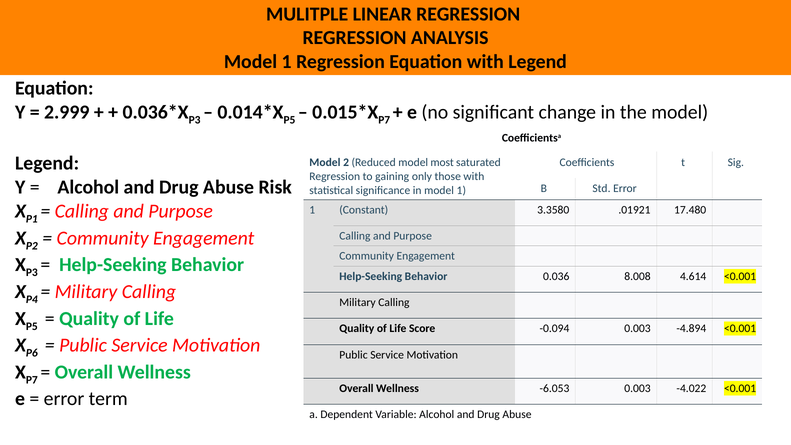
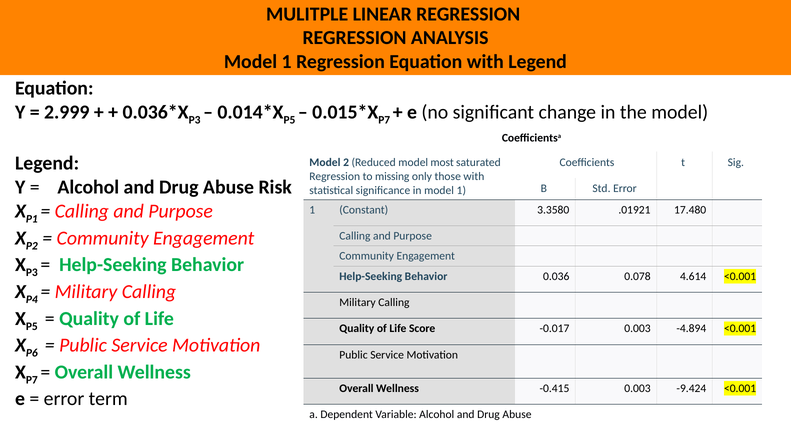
gaining: gaining -> missing (392, 176)
8.008: 8.008 -> 0.078 (637, 276)
-0.094: -0.094 -> -0.017 (554, 329)
-6.053: -6.053 -> -0.415 (554, 388)
-4.022: -4.022 -> -9.424 (691, 388)
